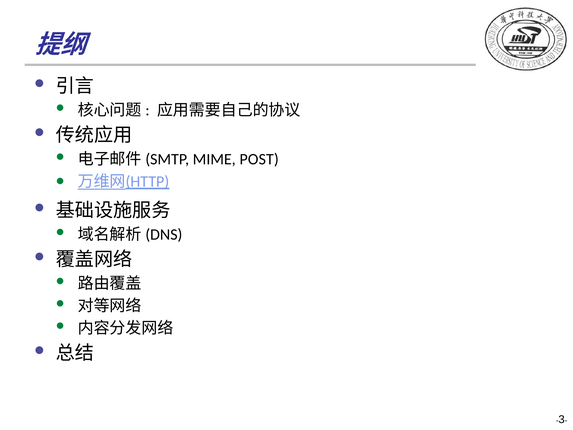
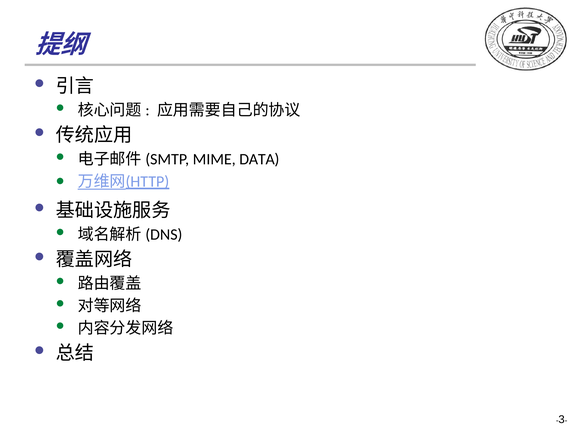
POST: POST -> DATA (259, 159)
